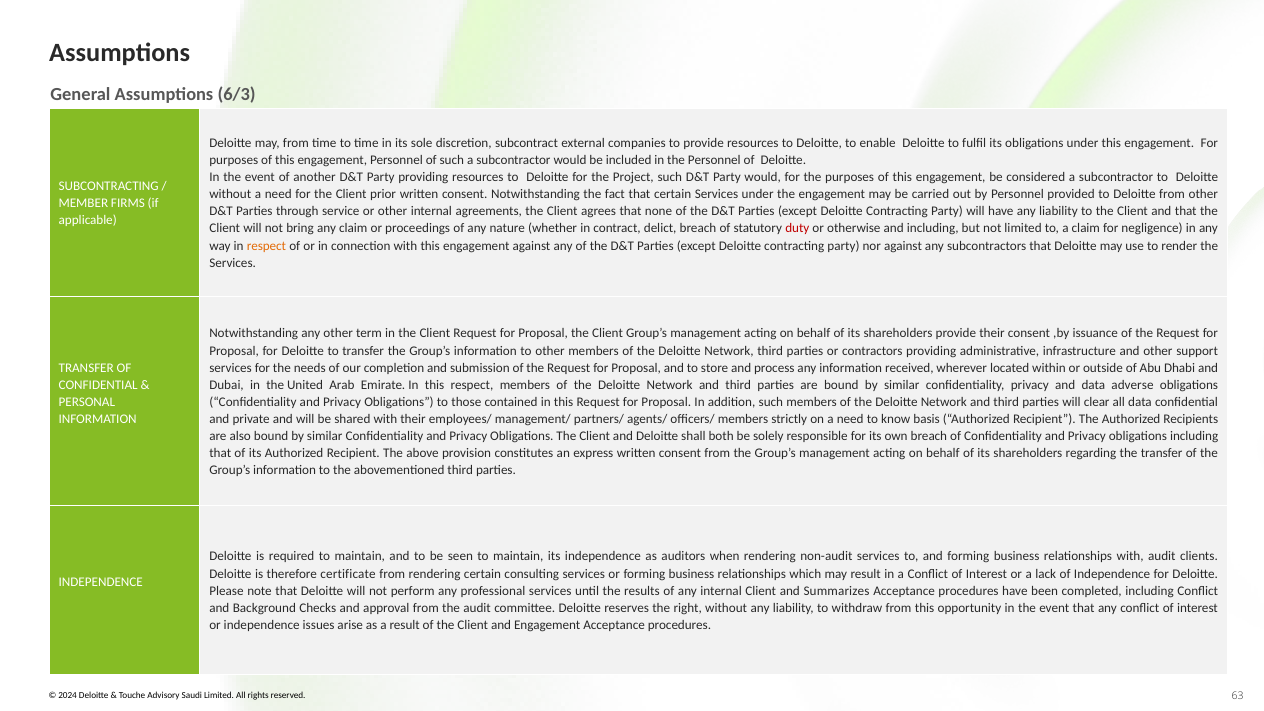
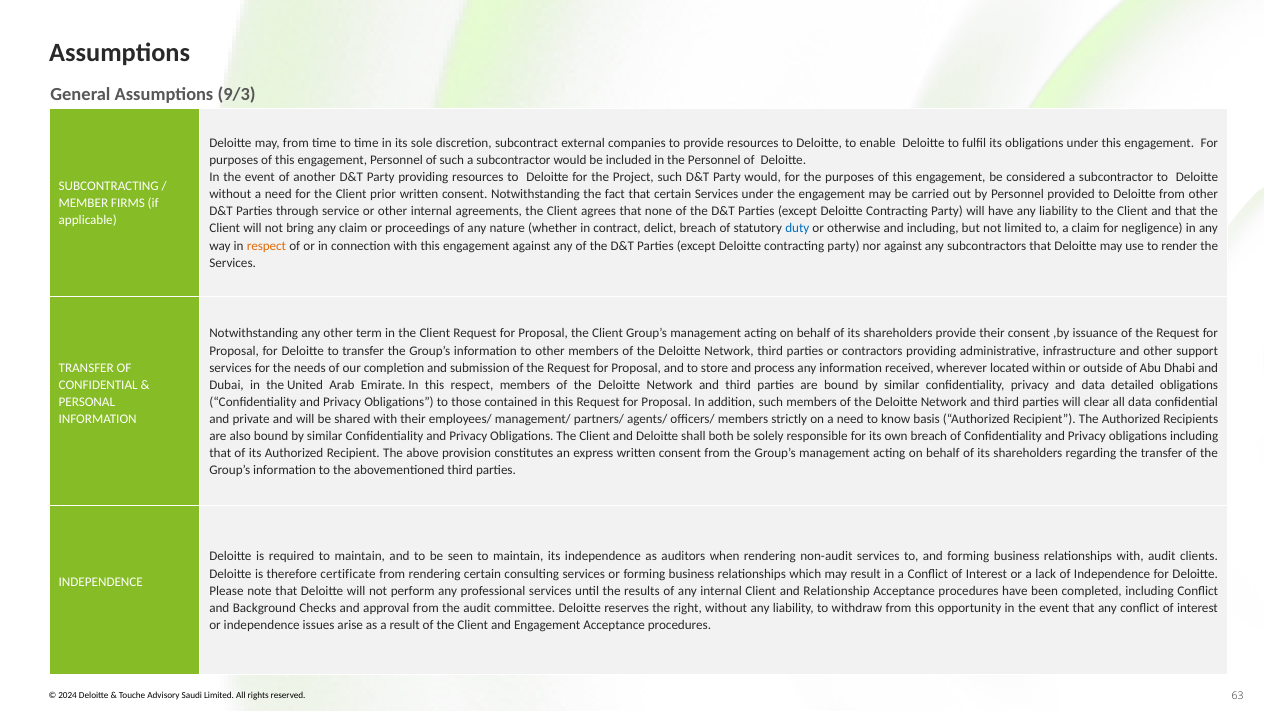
6/3: 6/3 -> 9/3 (237, 94)
duty colour: red -> blue (797, 229)
adverse: adverse -> detailed (1133, 385)
Summarizes: Summarizes -> Relationship (837, 591)
